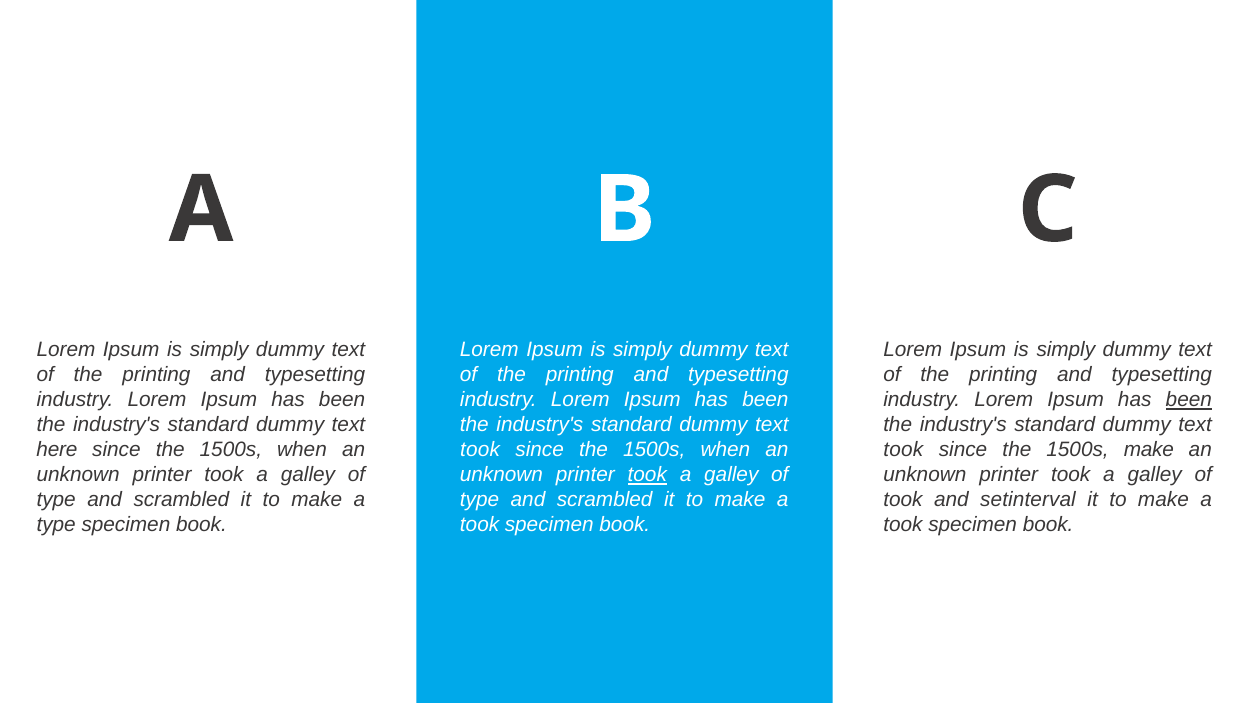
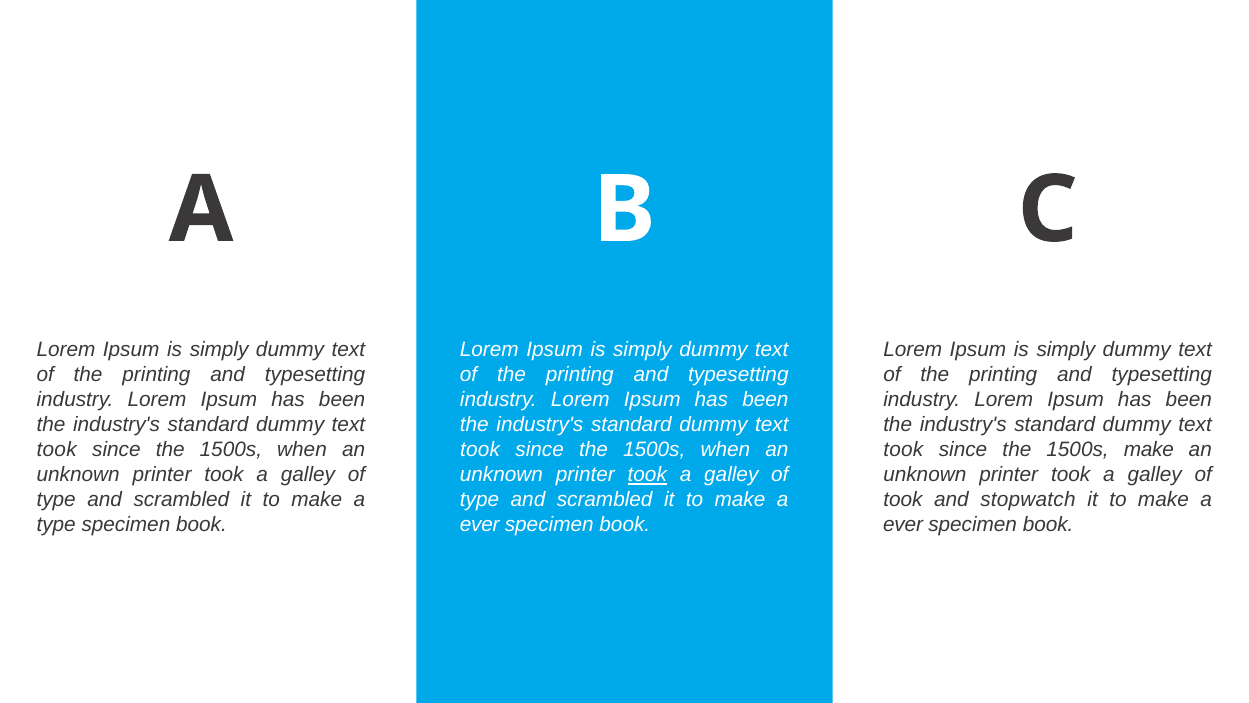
been underline: present -> none (1189, 400)
here: here -> took (57, 450)
setinterval: setinterval -> stopwatch (1028, 500)
took: took -> ever (480, 525)
took: took -> ever (903, 525)
